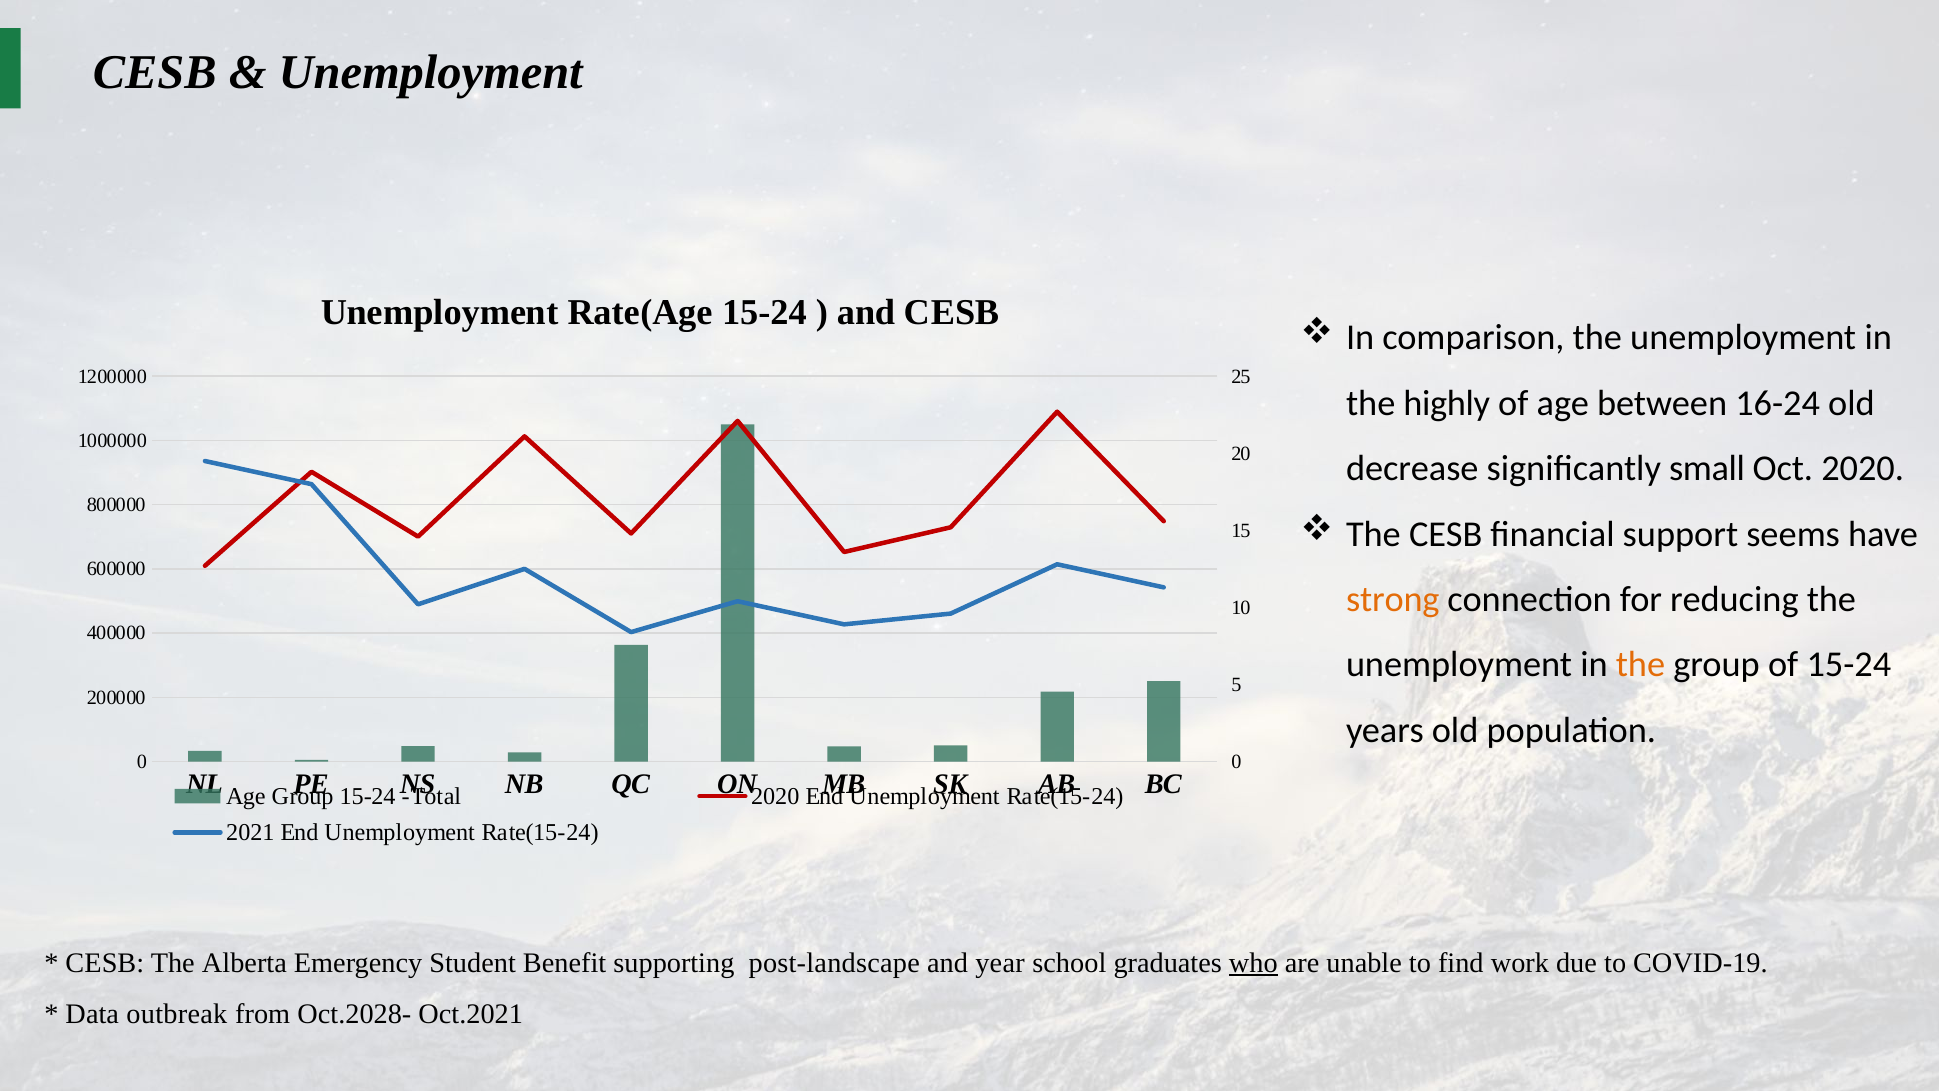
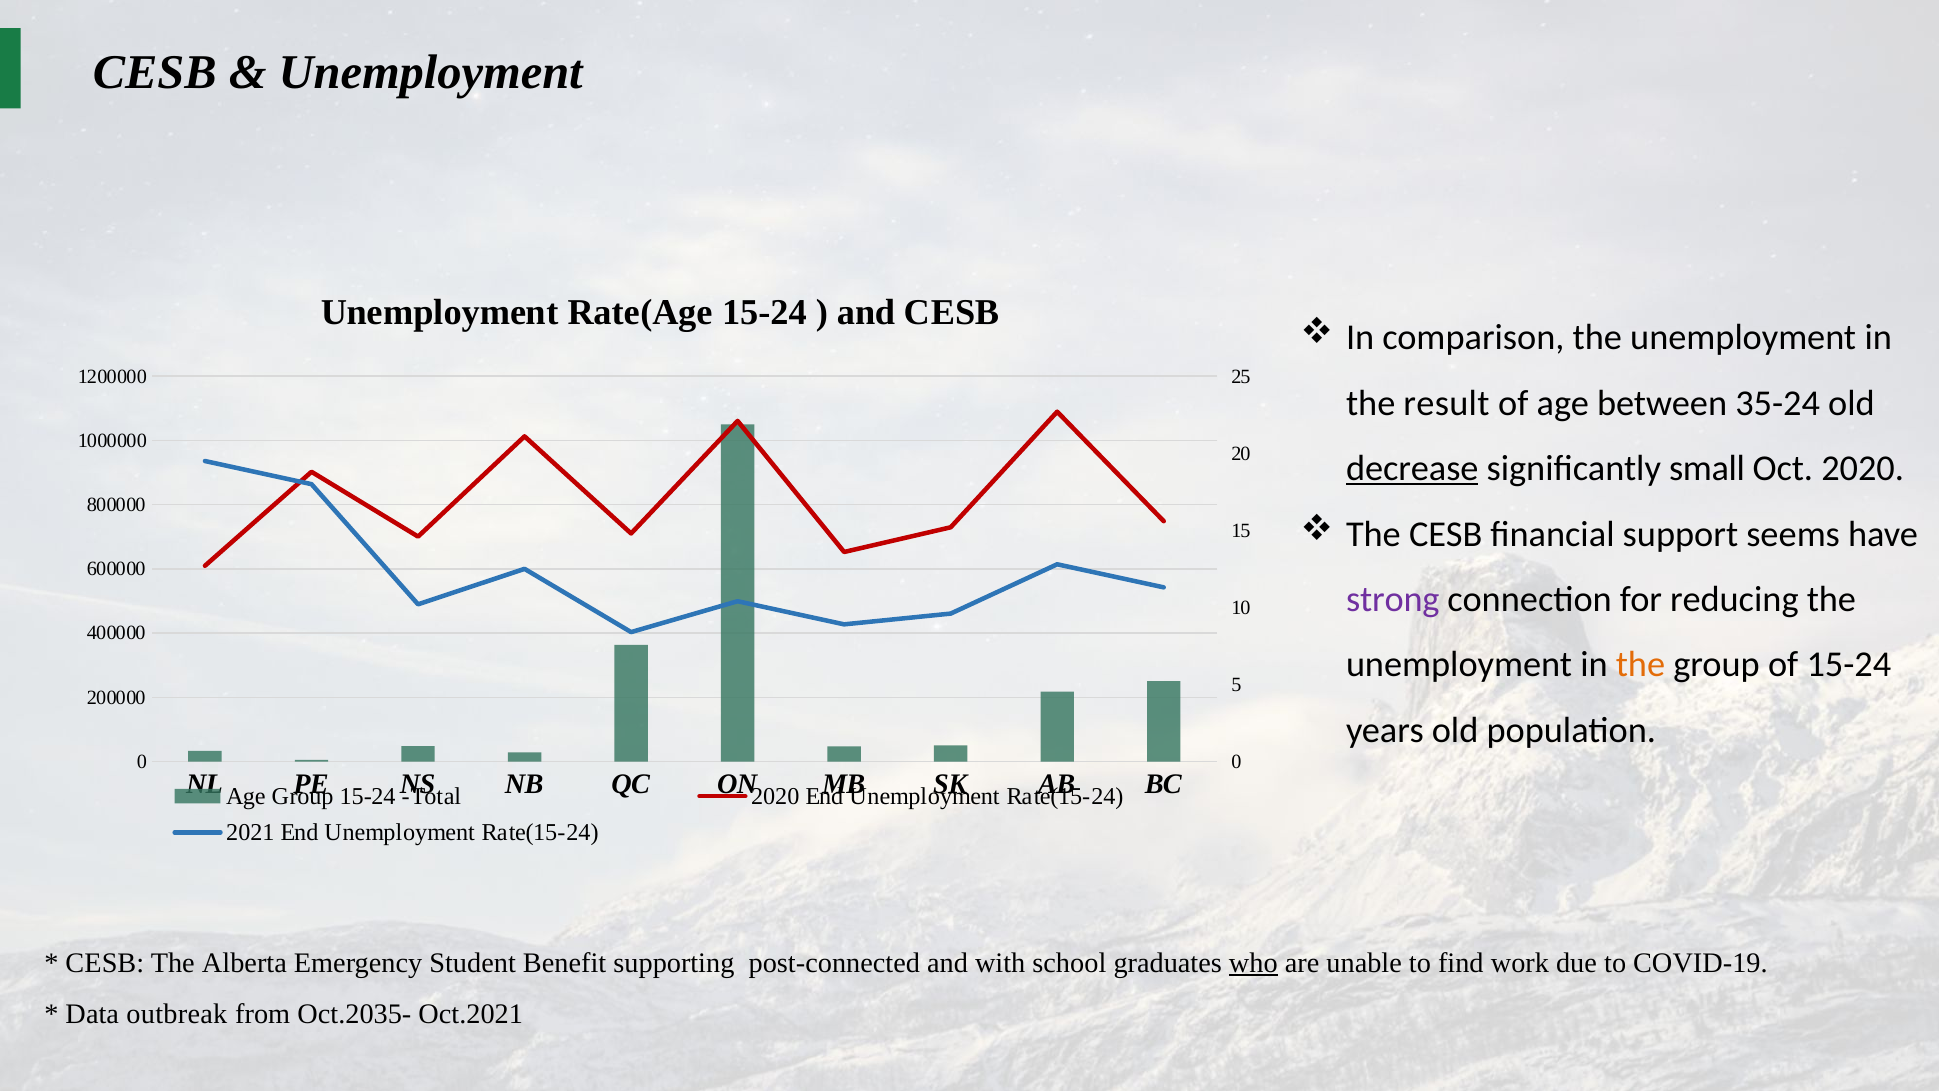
highly: highly -> result (1446, 403)
16-24: 16-24 -> 35-24 (1778, 403)
decrease underline: none -> present (1412, 468)
strong colour: orange -> purple (1393, 599)
post-landscape: post-landscape -> post-connected (834, 963)
year: year -> with (1000, 963)
Oct.2028-: Oct.2028- -> Oct.2035- (354, 1014)
